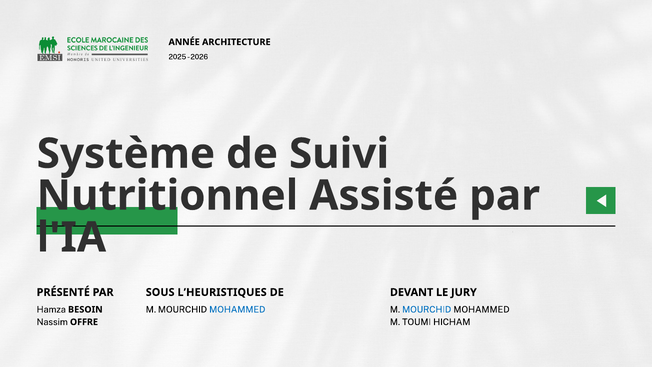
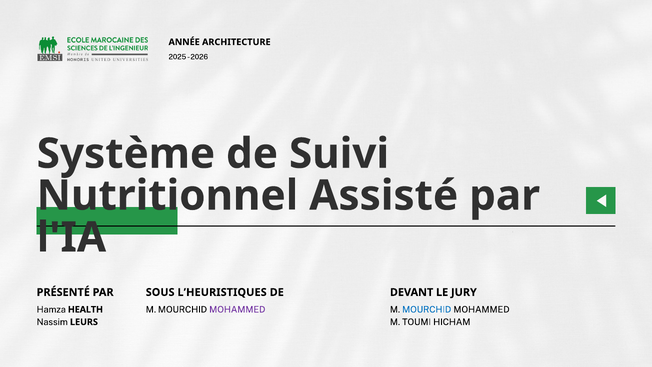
BESOIN: BESOIN -> HEALTH (85, 309)
MOHAMMED colour: blue -> purple (237, 309)
OFFRE: OFFRE -> LEURS (84, 322)
